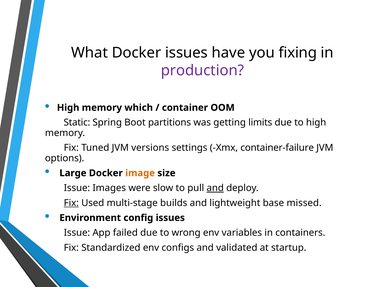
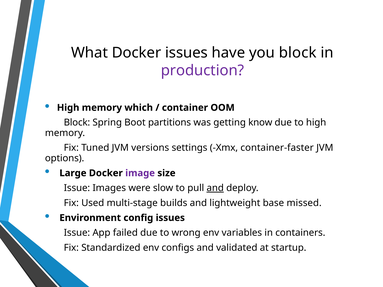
you fixing: fixing -> block (298, 53)
Static: Static -> Block (77, 123)
limits: limits -> know (260, 123)
container-failure: container-failure -> container-faster (277, 148)
image colour: orange -> purple (140, 173)
Fix underline: present -> none (71, 203)
